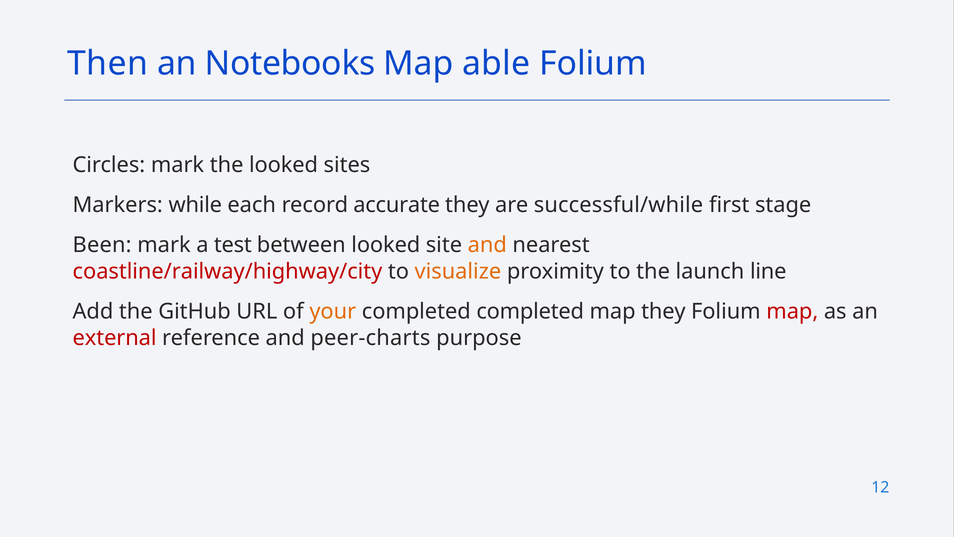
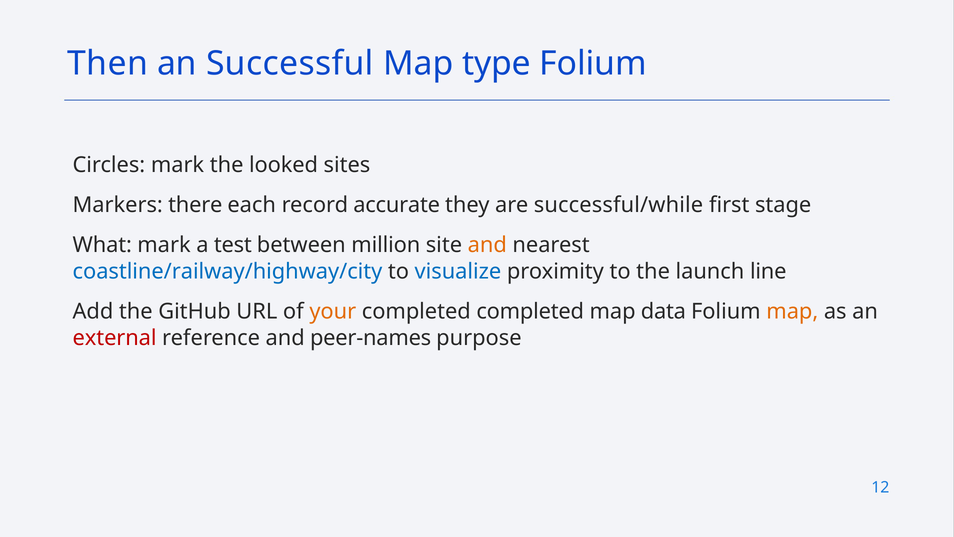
Notebooks: Notebooks -> Successful (290, 64)
able: able -> type (496, 64)
while: while -> there (195, 205)
Been: Been -> What (102, 245)
between looked: looked -> million (386, 245)
coastline/railway/highway/city colour: red -> blue (227, 271)
visualize colour: orange -> blue (458, 271)
map they: they -> data (663, 311)
map colour: red -> orange (792, 311)
peer-charts: peer-charts -> peer-names (371, 338)
